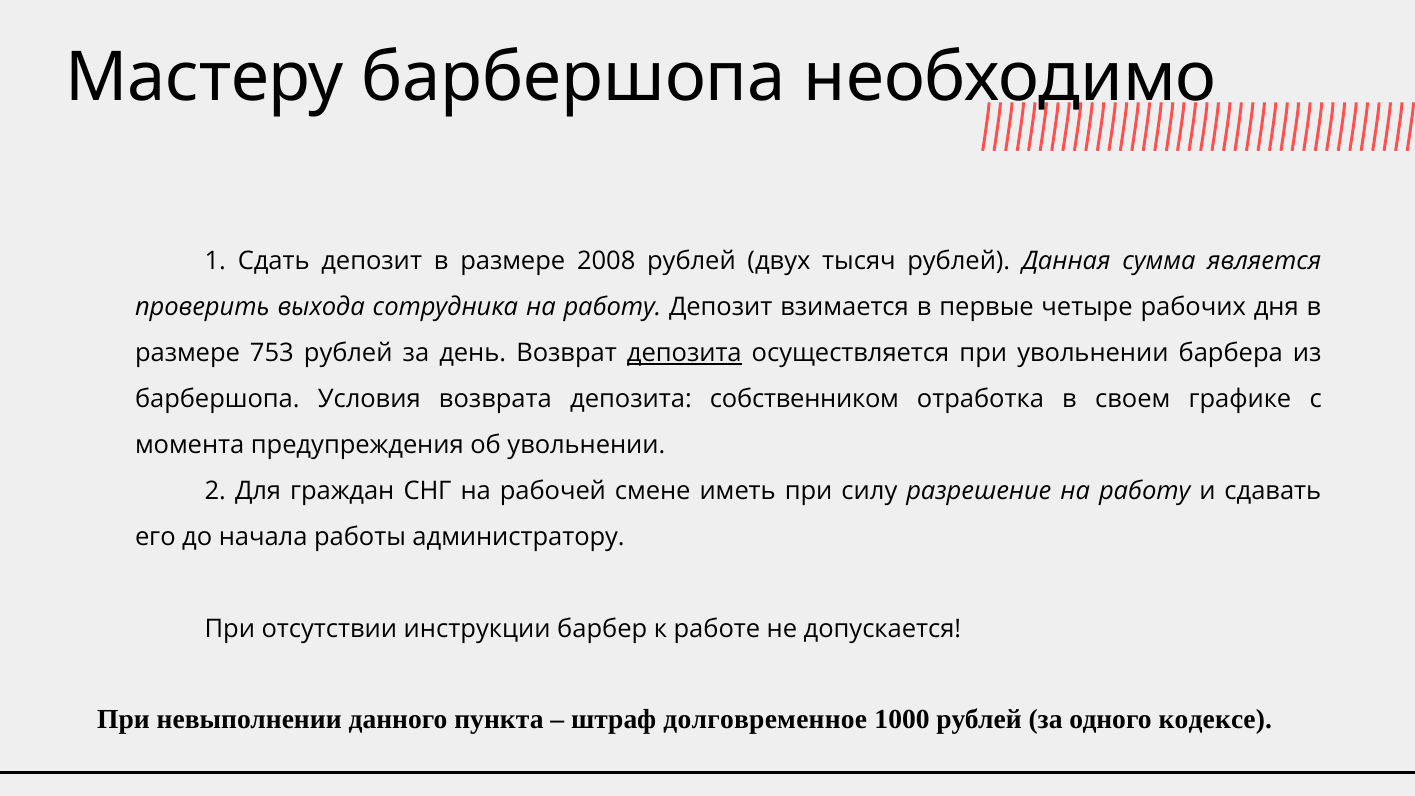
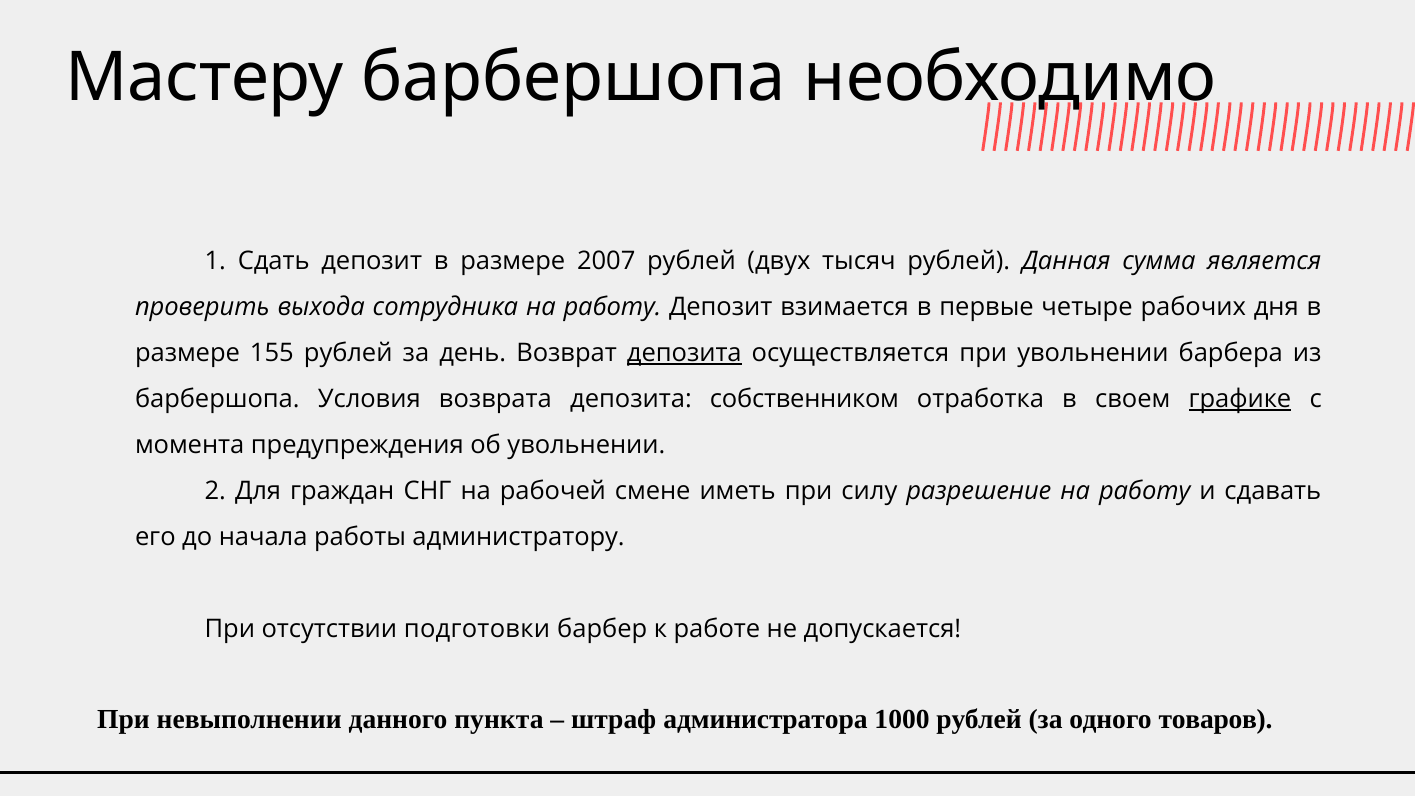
2008: 2008 -> 2007 (606, 261)
753: 753 -> 155 (272, 353)
графике underline: none -> present (1240, 399)
инструкции: инструкции -> подготовки (477, 629)
долговременное: долговременное -> администратора (765, 719)
кодексе: кодексе -> товаров (1216, 719)
